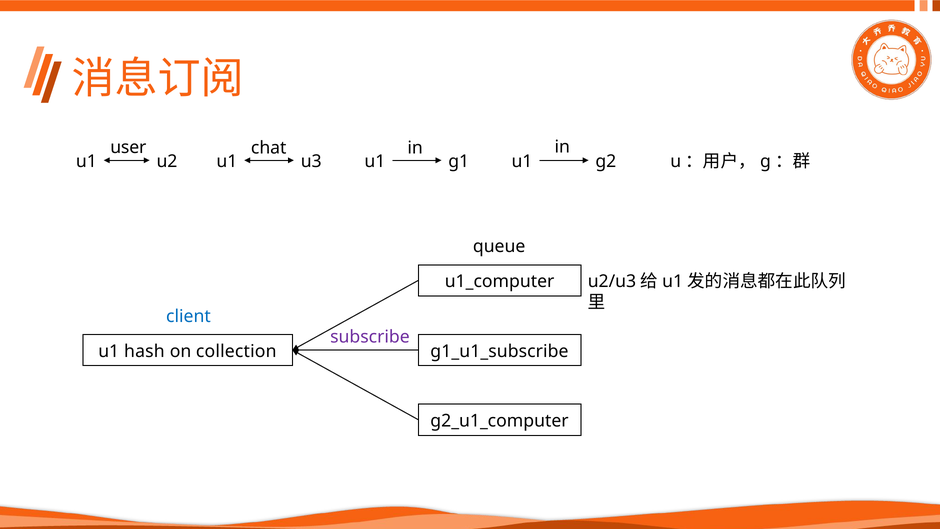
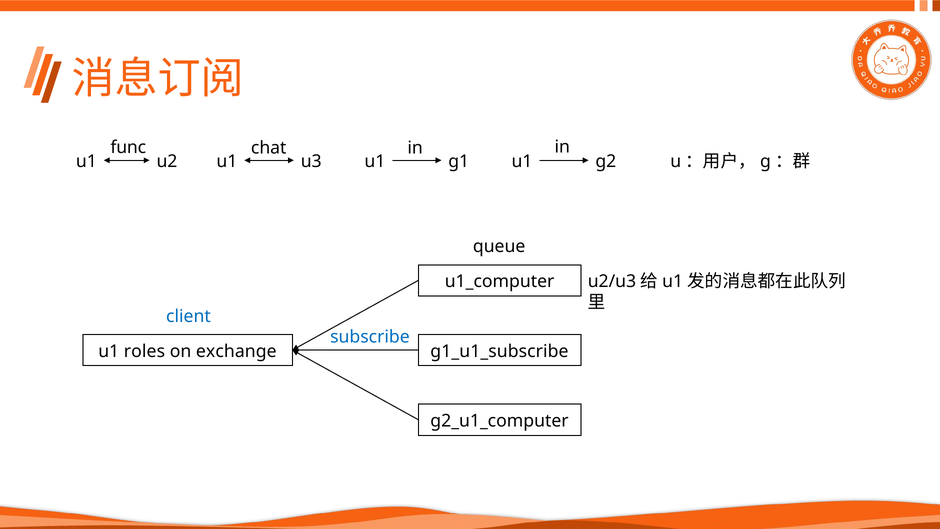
user: user -> func (128, 147)
subscribe colour: purple -> blue (370, 337)
hash: hash -> roles (144, 351)
collection: collection -> exchange (236, 351)
